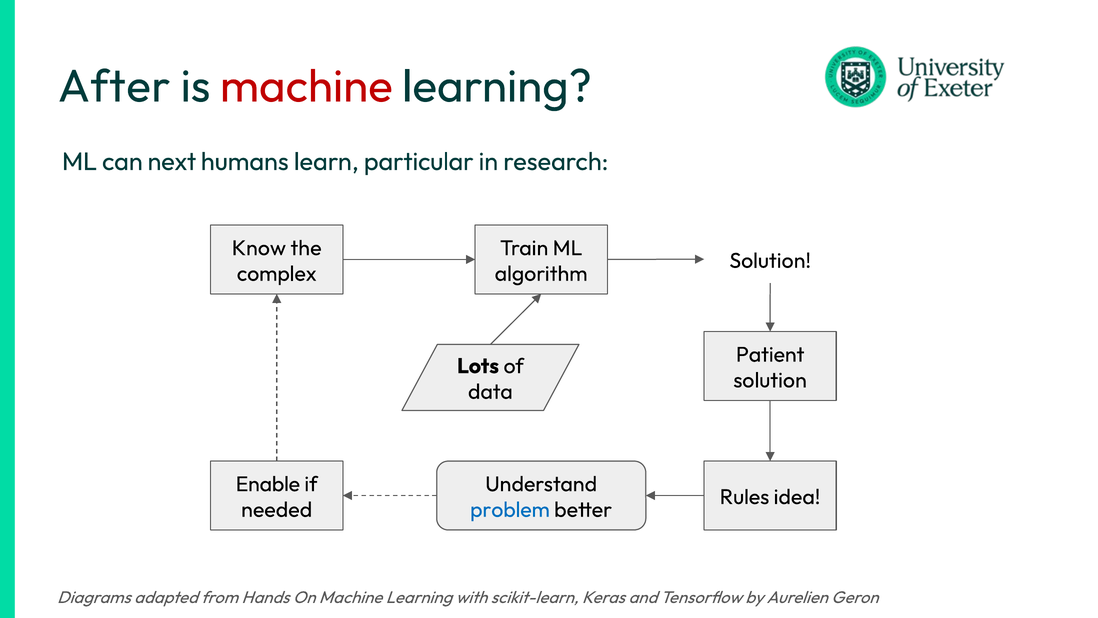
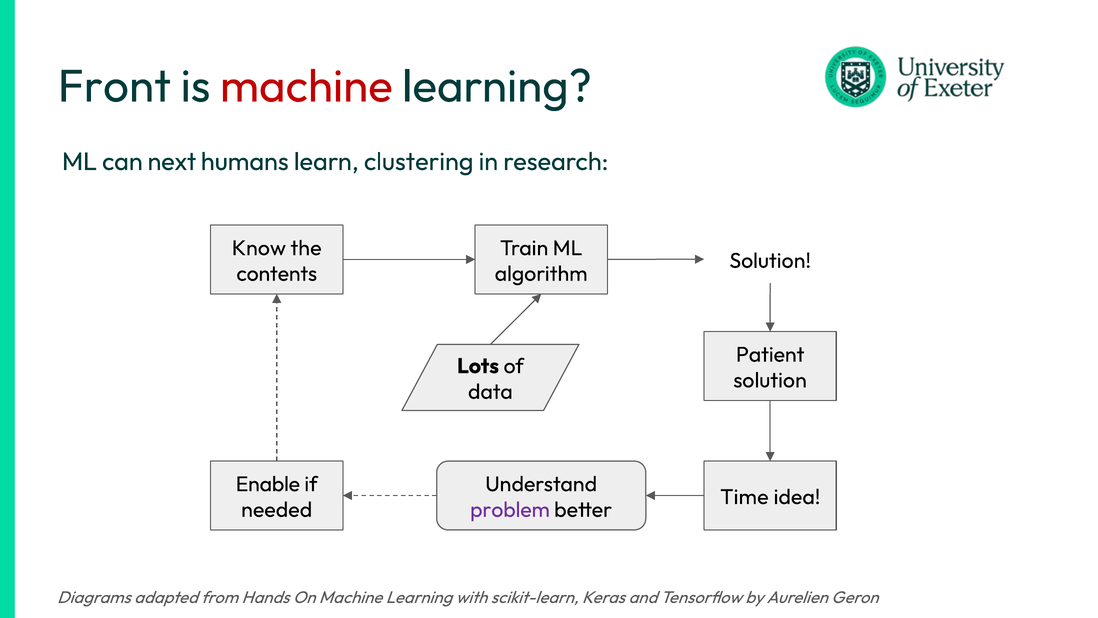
After: After -> Front (114, 86)
particular: particular -> clustering (419, 162)
complex: complex -> contents (277, 274)
Rules: Rules -> Time (744, 497)
problem colour: blue -> purple (510, 510)
